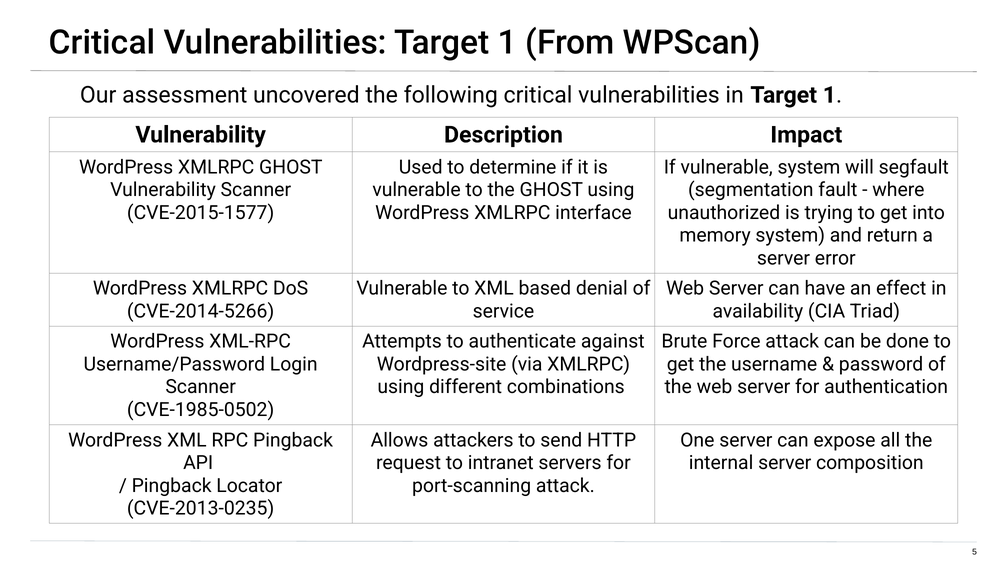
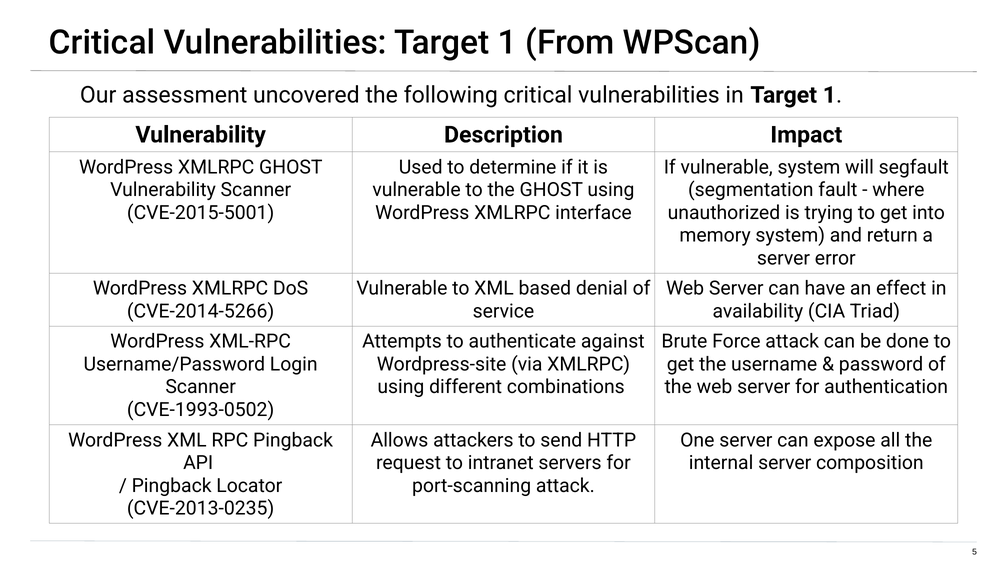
CVE-2015-1577: CVE-2015-1577 -> CVE-2015-5001 (201, 213)
CVE-1985-0502: CVE-1985-0502 -> CVE-1993-0502 (201, 410)
